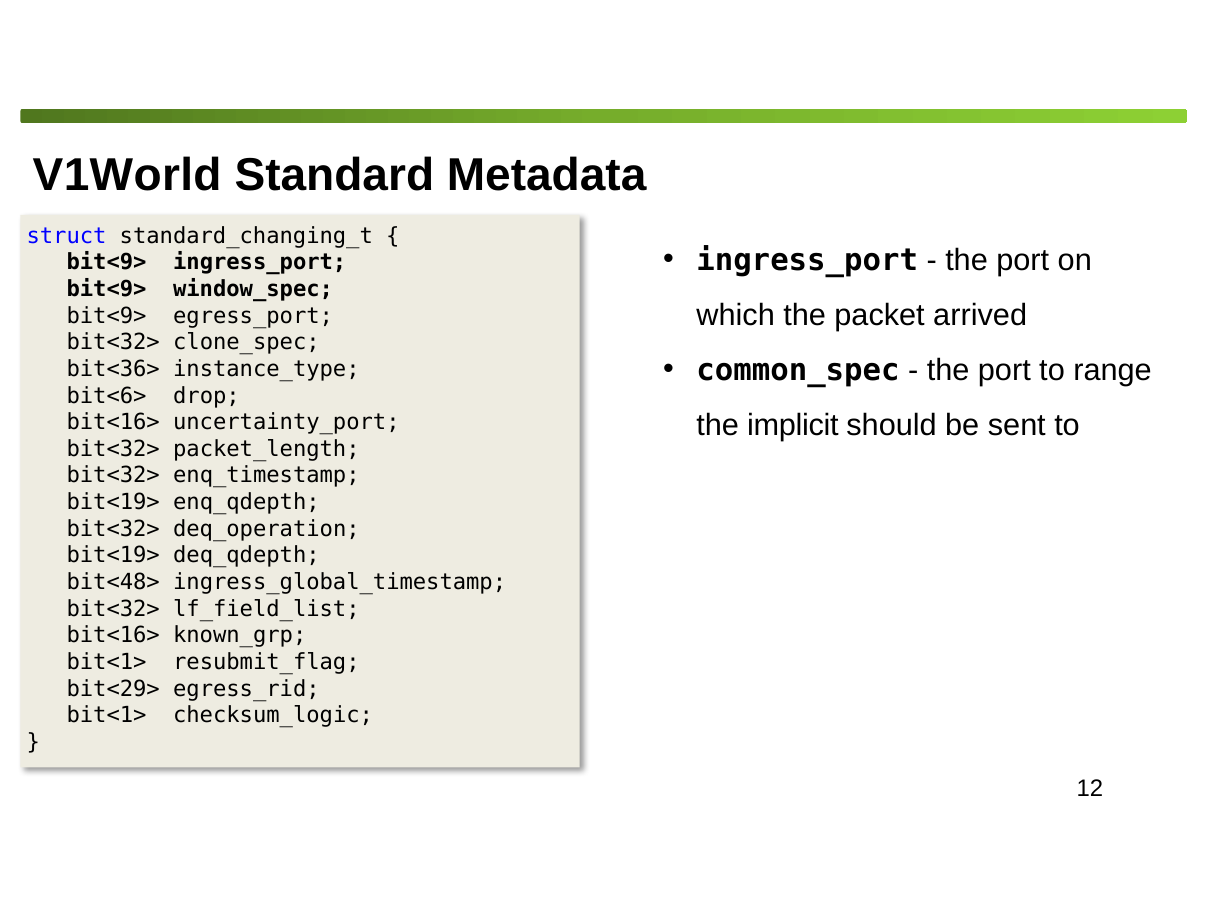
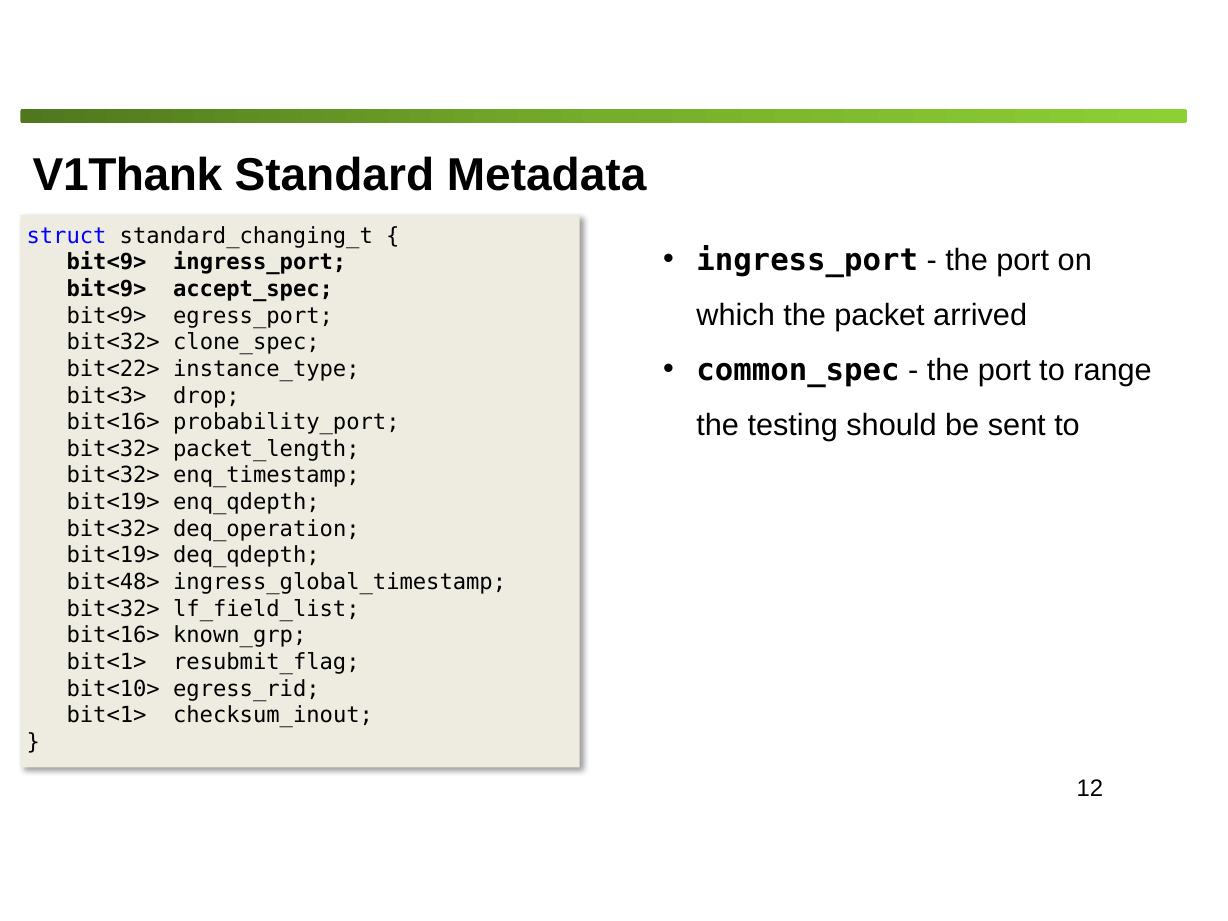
V1World: V1World -> V1Thank (127, 175)
window_spec: window_spec -> accept_spec (253, 289)
bit<36>: bit<36> -> bit<22> (113, 369)
bit<6>: bit<6> -> bit<3> (107, 396)
implicit: implicit -> testing (793, 426)
uncertainty_port: uncertainty_port -> probability_port (286, 422)
bit<29>: bit<29> -> bit<10> (113, 689)
checksum_logic: checksum_logic -> checksum_inout (273, 715)
